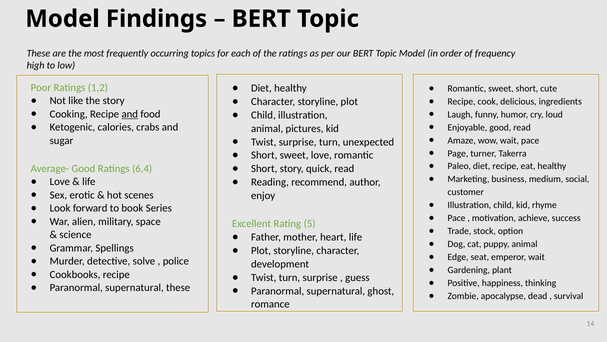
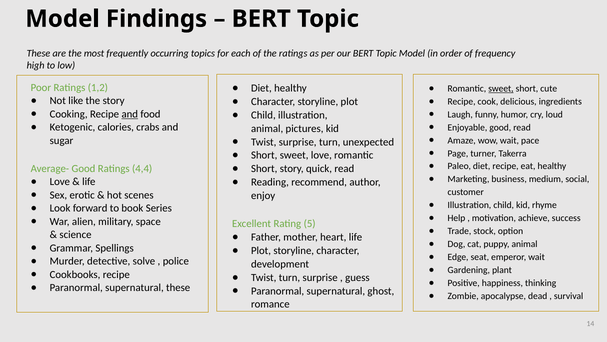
sweet underline: none -> present (501, 88)
6,4: 6,4 -> 4,4 (142, 168)
Pace: Pace -> Help (456, 218)
